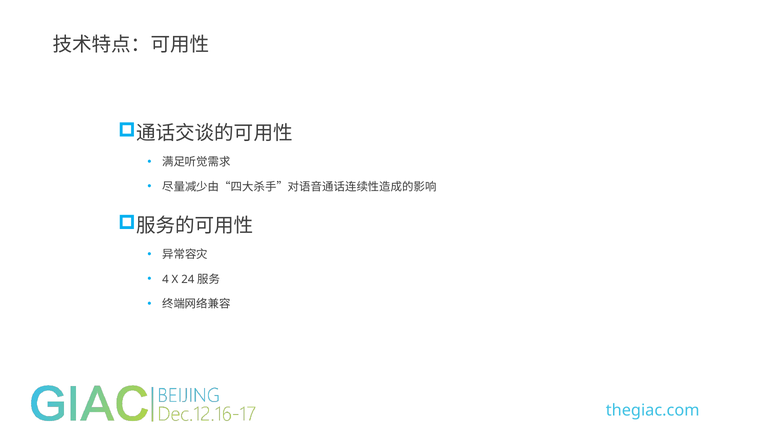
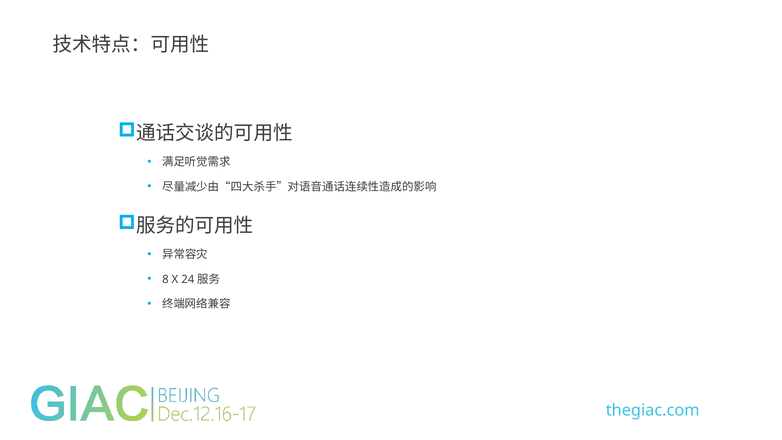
4: 4 -> 8 (165, 279)
